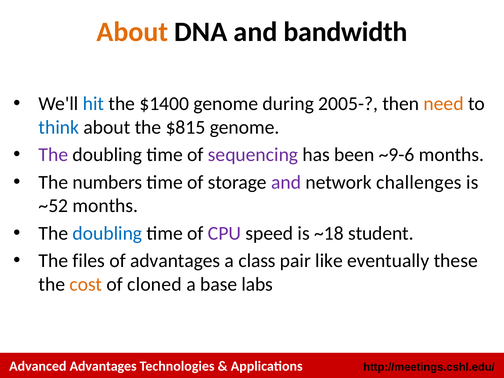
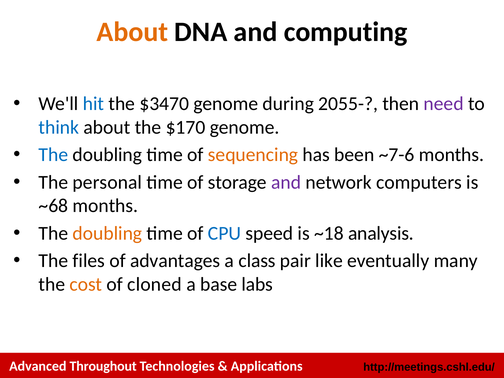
bandwidth: bandwidth -> computing (346, 32)
$1400: $1400 -> $3470 (164, 104)
2005-: 2005- -> 2055- (348, 104)
need colour: orange -> purple (444, 104)
$815: $815 -> $170 (186, 127)
The colour: purple -> blue (53, 155)
sequencing colour: purple -> orange (253, 155)
~9-6: ~9-6 -> ~7-6 (396, 155)
numbers: numbers -> personal (107, 182)
challenges: challenges -> computers (419, 182)
~52: ~52 -> ~68 (53, 206)
doubling colour: blue -> orange (107, 233)
CPU colour: purple -> blue (225, 233)
student: student -> analysis (381, 233)
these: these -> many (456, 261)
Advantages: Advantages -> Throughout (103, 366)
